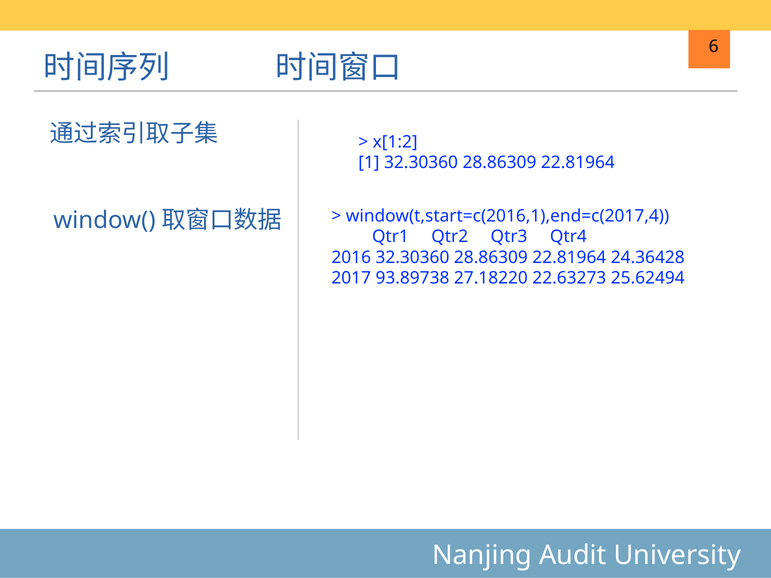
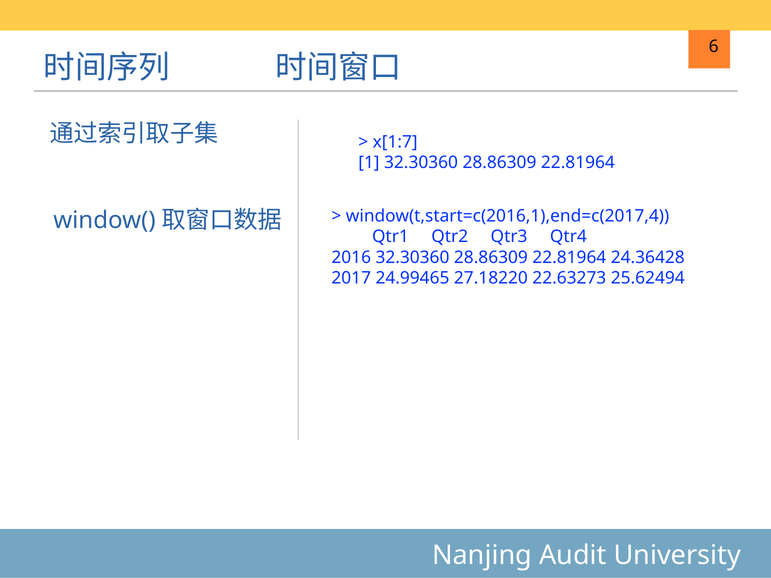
x[1:2: x[1:2 -> x[1:7 (395, 142)
93.89738: 93.89738 -> 24.99465 (412, 278)
